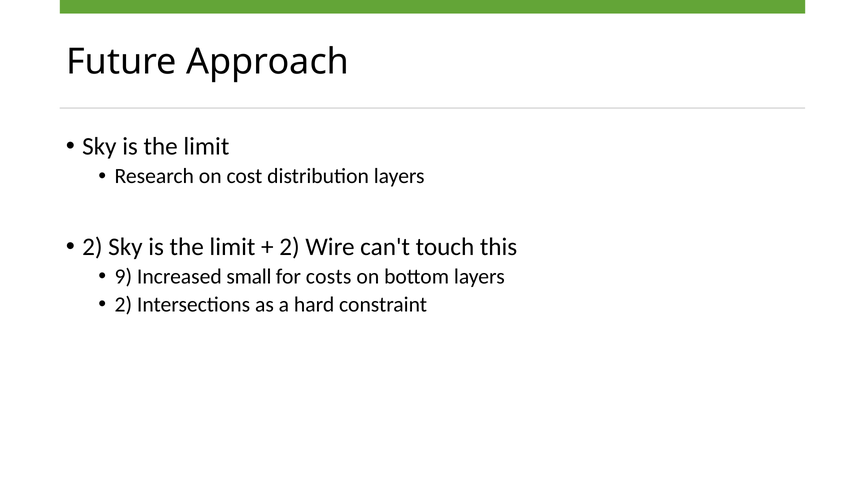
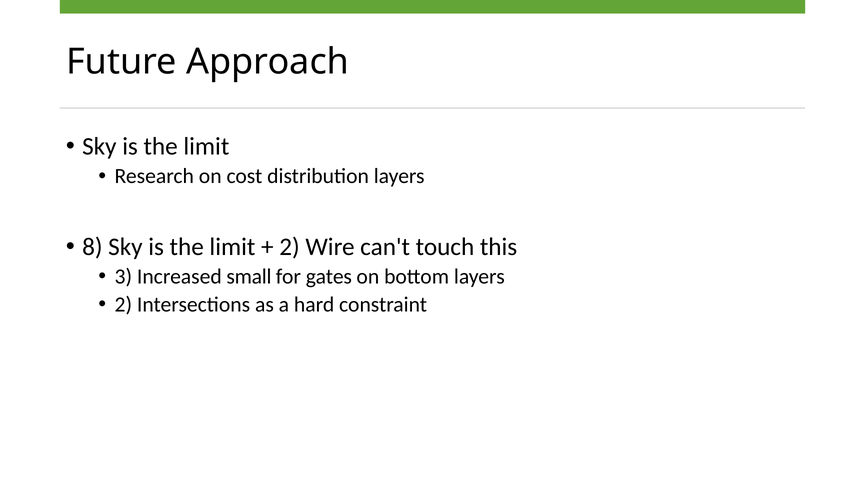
2: 2 -> 8 (92, 247)
9: 9 -> 3 (123, 276)
costs: costs -> gates (329, 276)
